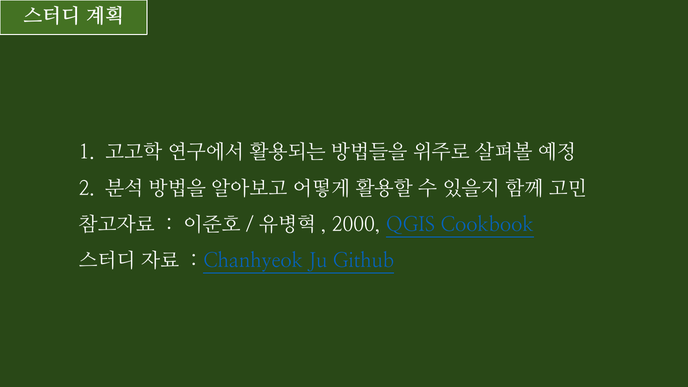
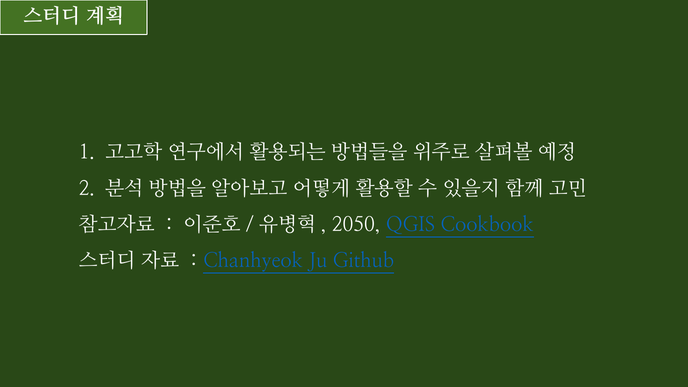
2000: 2000 -> 2050 (356, 225)
